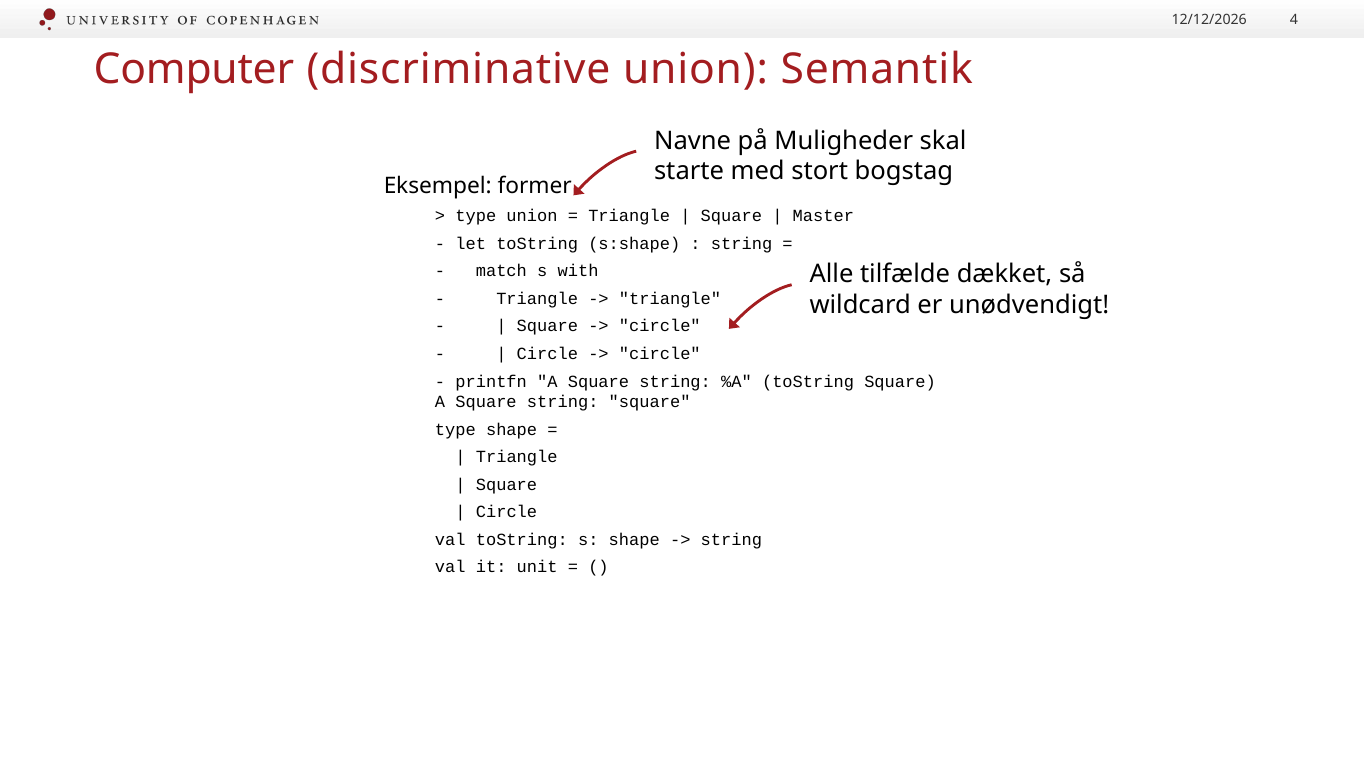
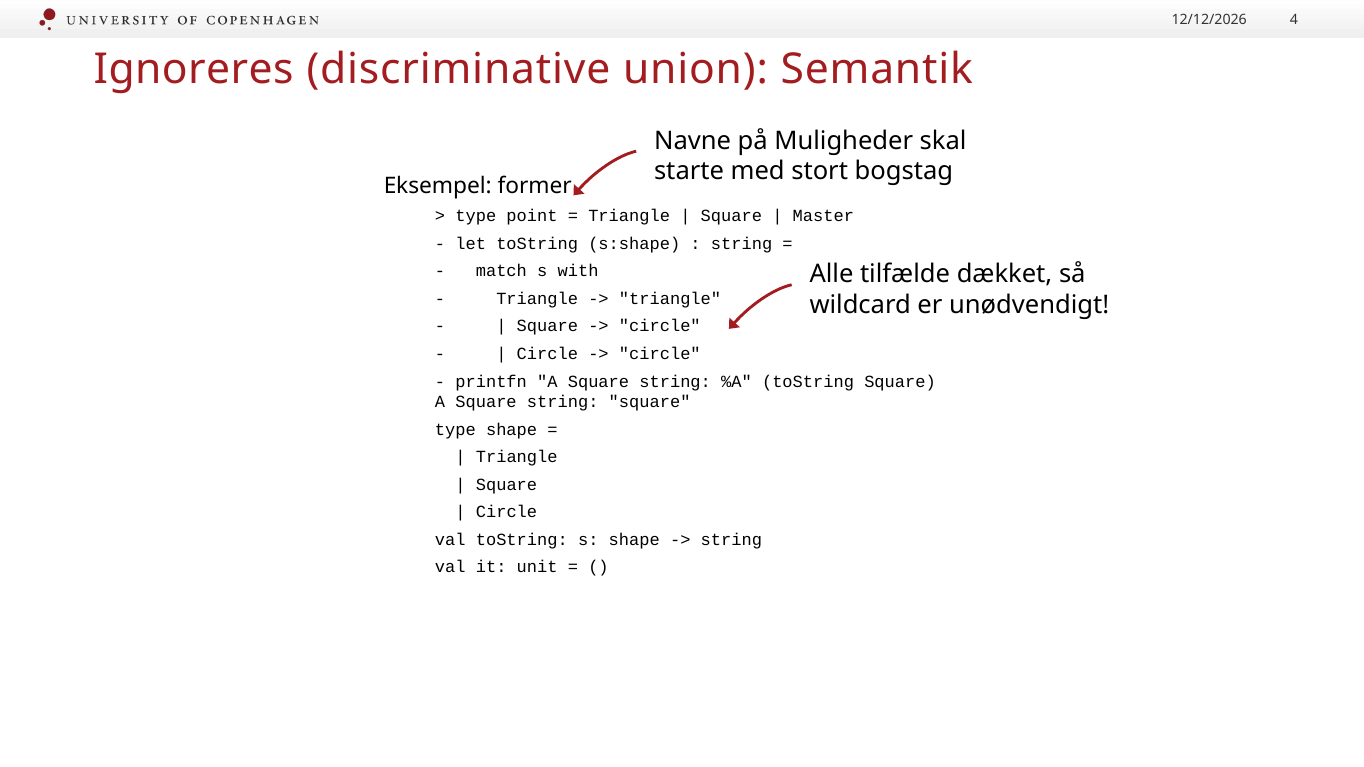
Computer: Computer -> Ignoreres (194, 69)
type union: union -> point (532, 216)
